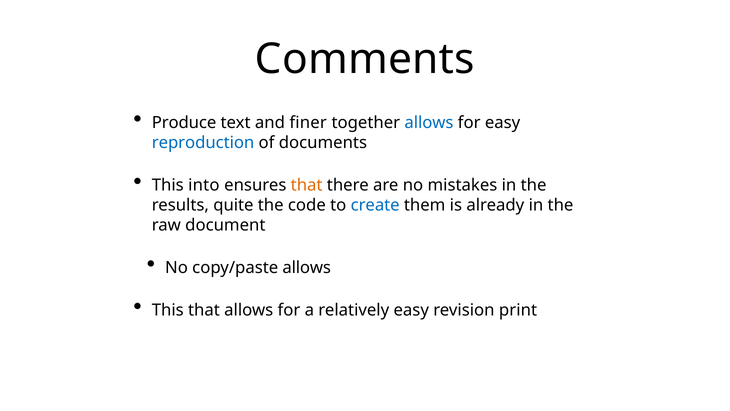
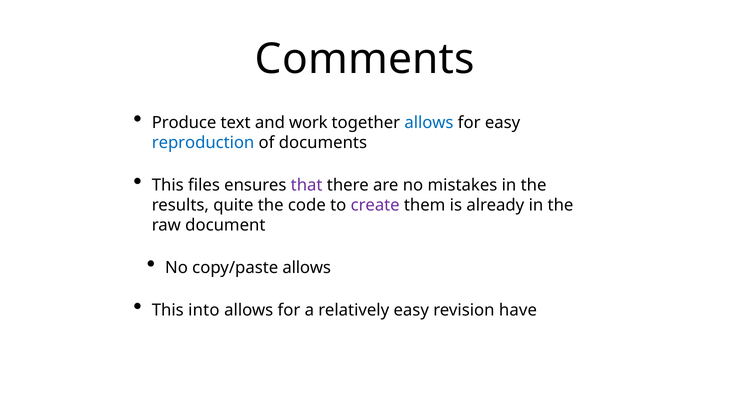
finer: finer -> work (308, 122)
into: into -> files (204, 185)
that colour: orange -> purple (307, 185)
create colour: blue -> purple (375, 205)
This that: that -> into (204, 310)
print: print -> have (518, 310)
